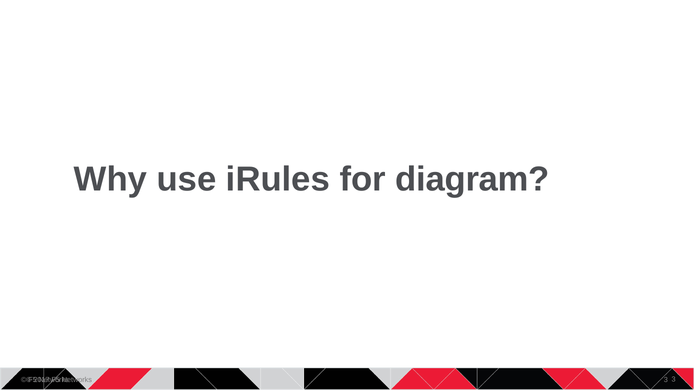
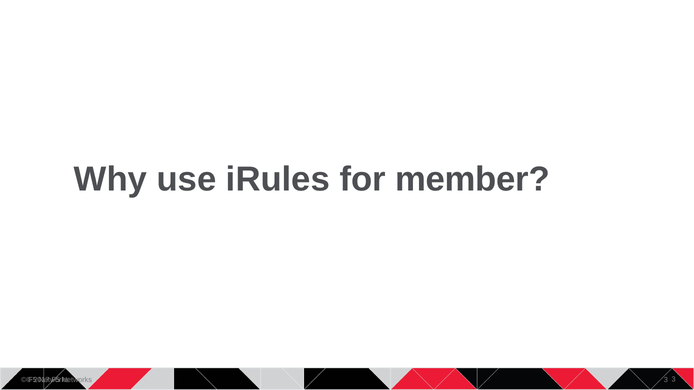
diagram: diagram -> member (472, 180)
